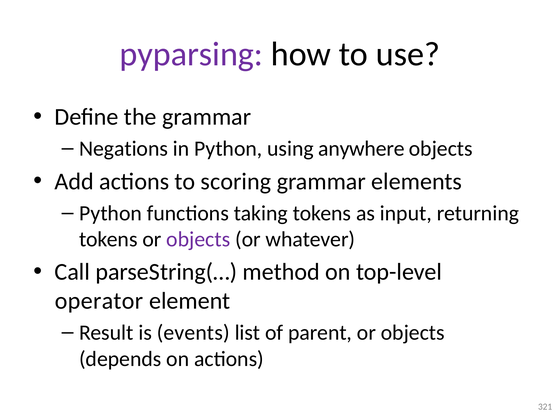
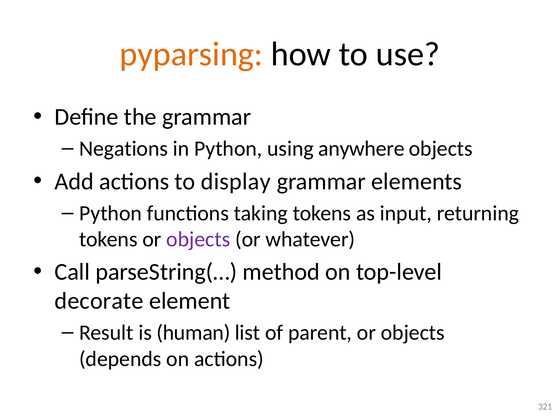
pyparsing colour: purple -> orange (191, 54)
scoring: scoring -> display (236, 181)
operator: operator -> decorate (99, 301)
events: events -> human (193, 333)
